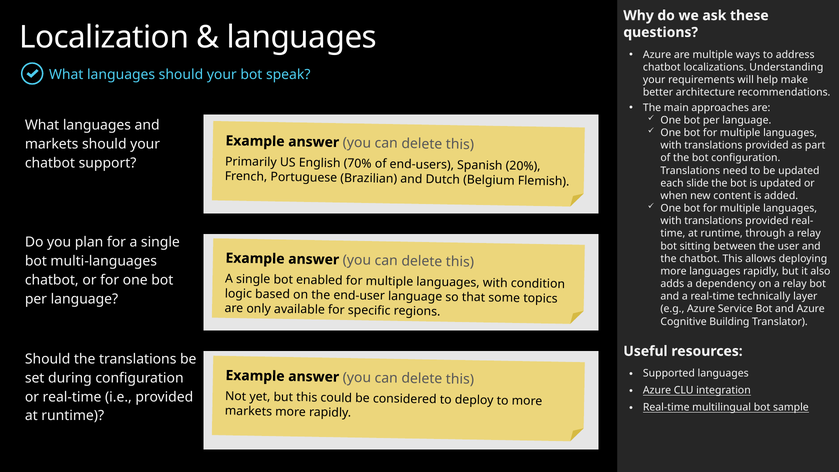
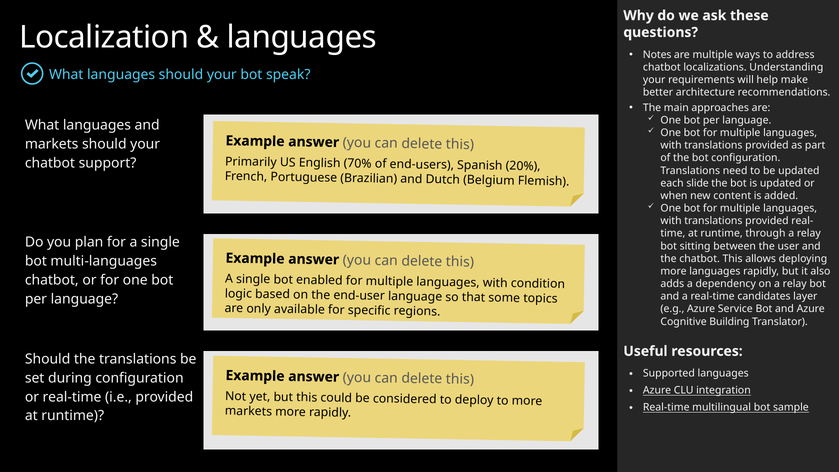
Azure: Azure -> Notes (657, 55)
technically: technically -> candidates (764, 296)
